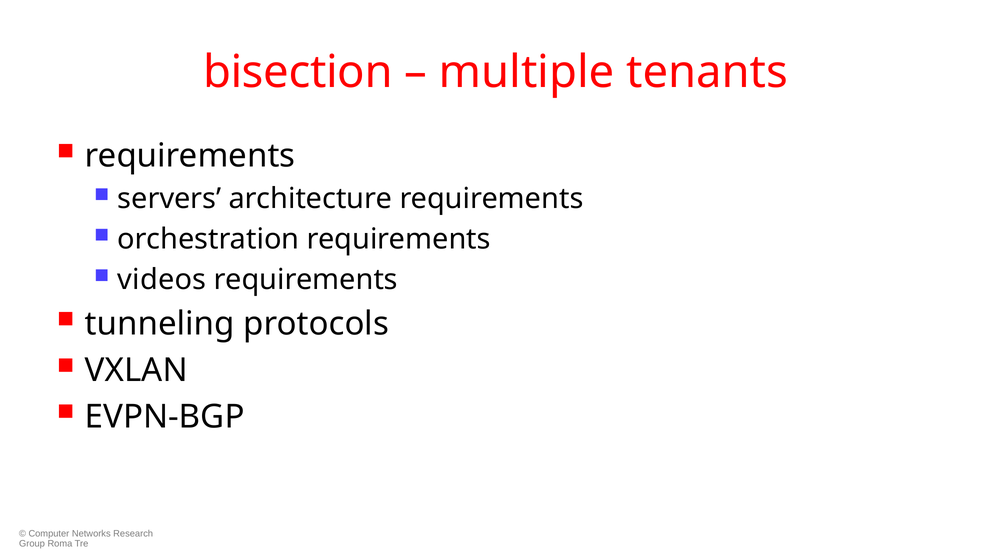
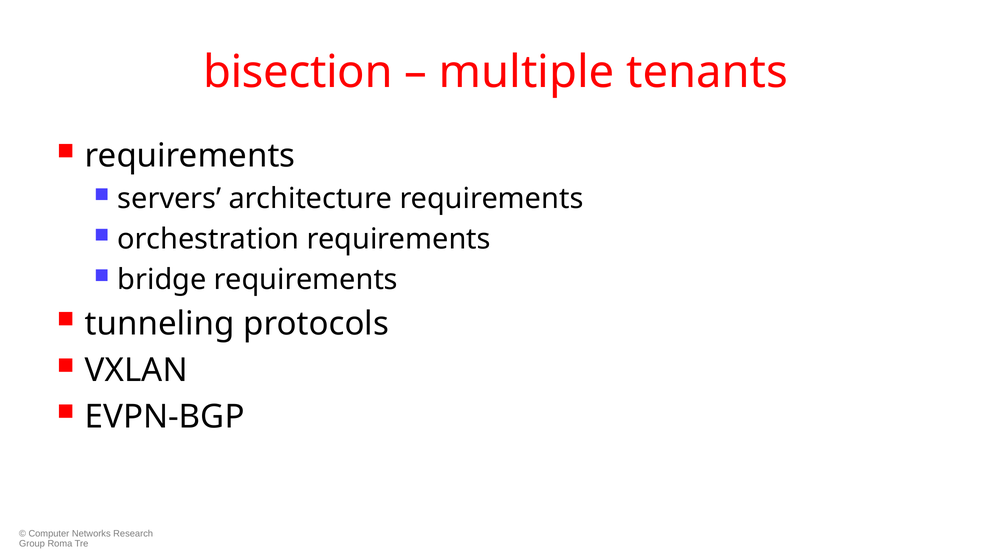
videos: videos -> bridge (162, 280)
